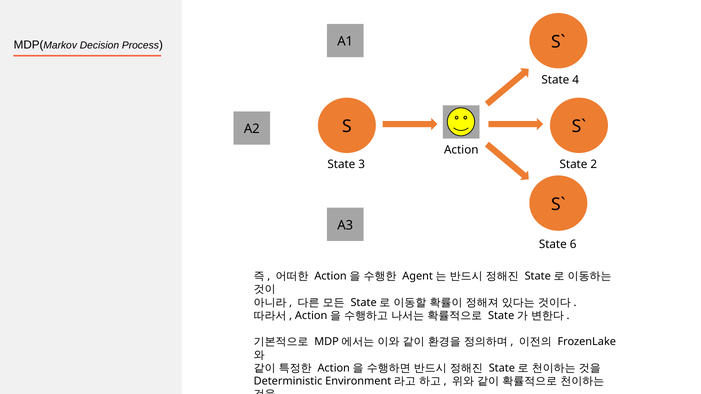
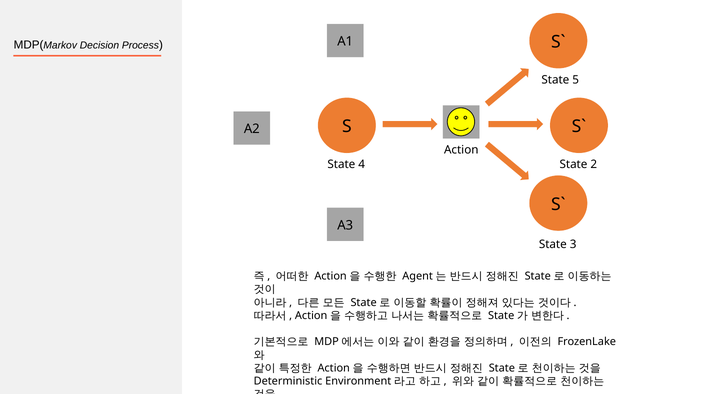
4: 4 -> 5 (576, 80)
3: 3 -> 4 (362, 165)
6: 6 -> 3 (573, 245)
